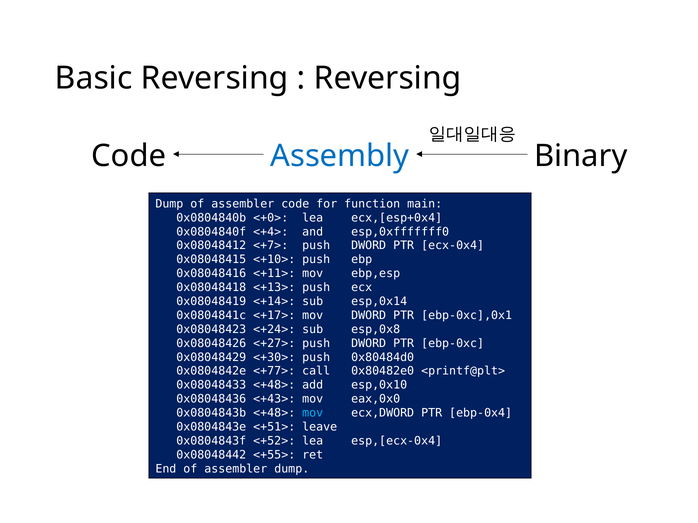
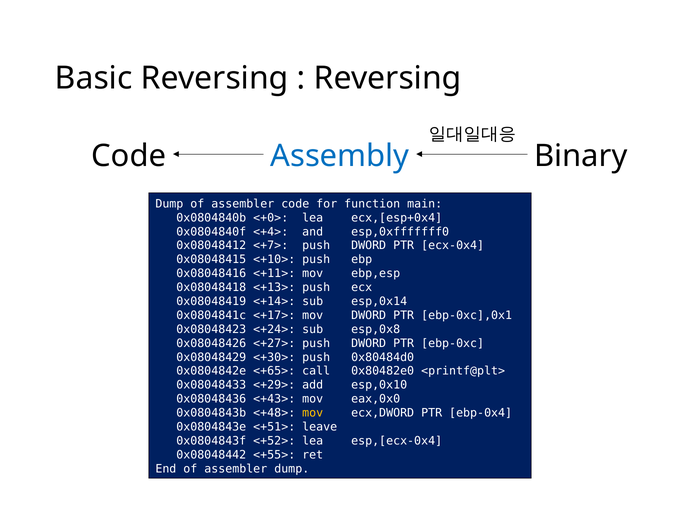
<+77>: <+77> -> <+65> (274, 371)
0x08048433 <+48>: <+48> -> <+29> (274, 385)
mov colour: light blue -> yellow (313, 413)
